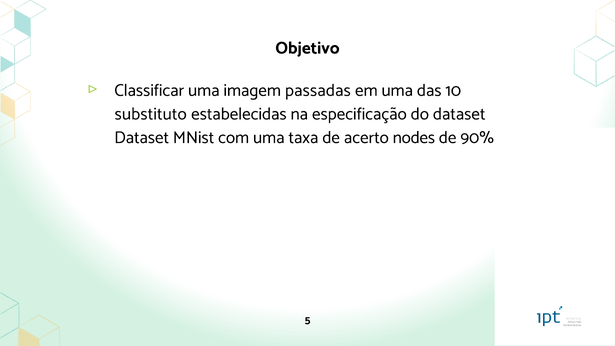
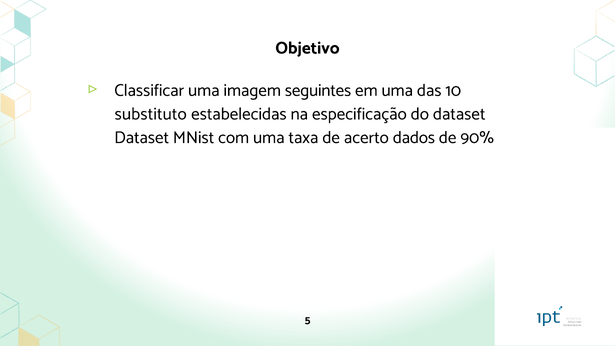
passadas: passadas -> seguintes (318, 90)
nodes: nodes -> dados (414, 137)
